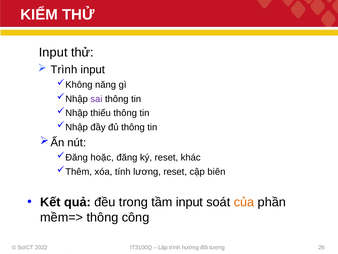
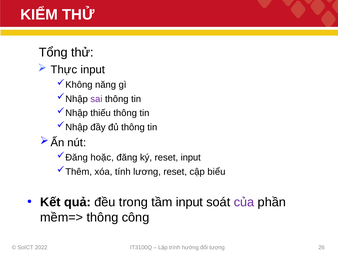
Input: Input -> Tổng (53, 52)
Trình: Trình -> Thực (64, 70)
reset khác: khác -> input (191, 157)
biên: biên -> biểu (216, 171)
của colour: orange -> purple (244, 202)
